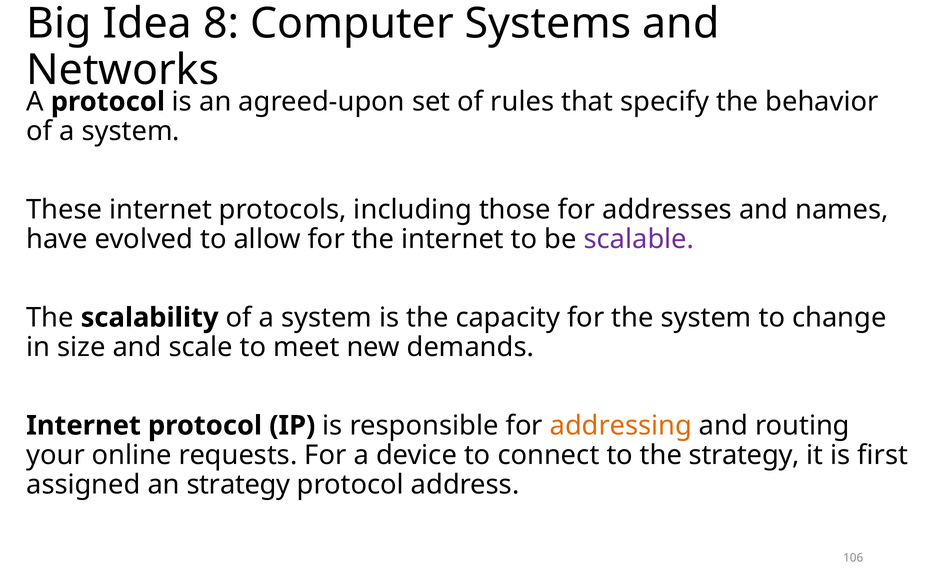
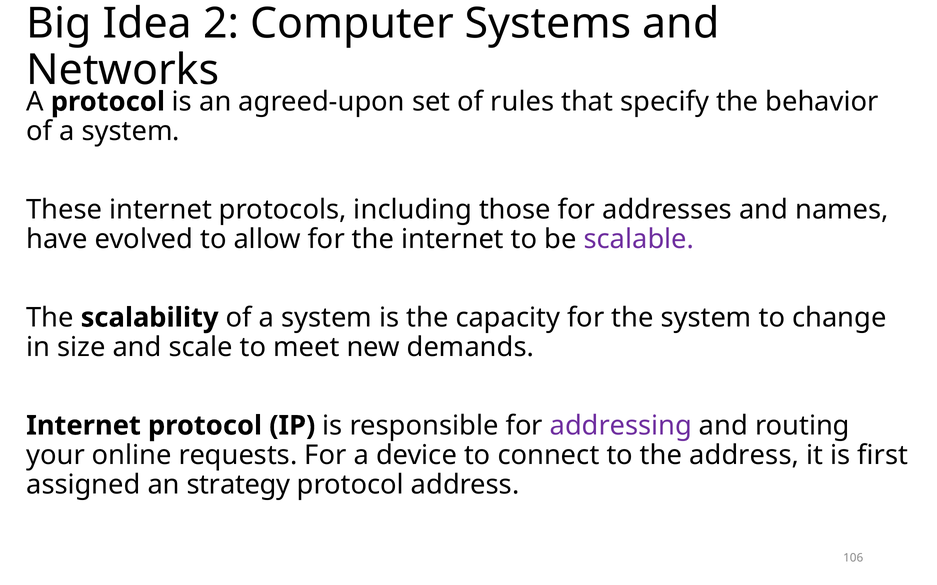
8: 8 -> 2 (221, 24)
addressing colour: orange -> purple (621, 426)
the strategy: strategy -> address (744, 456)
